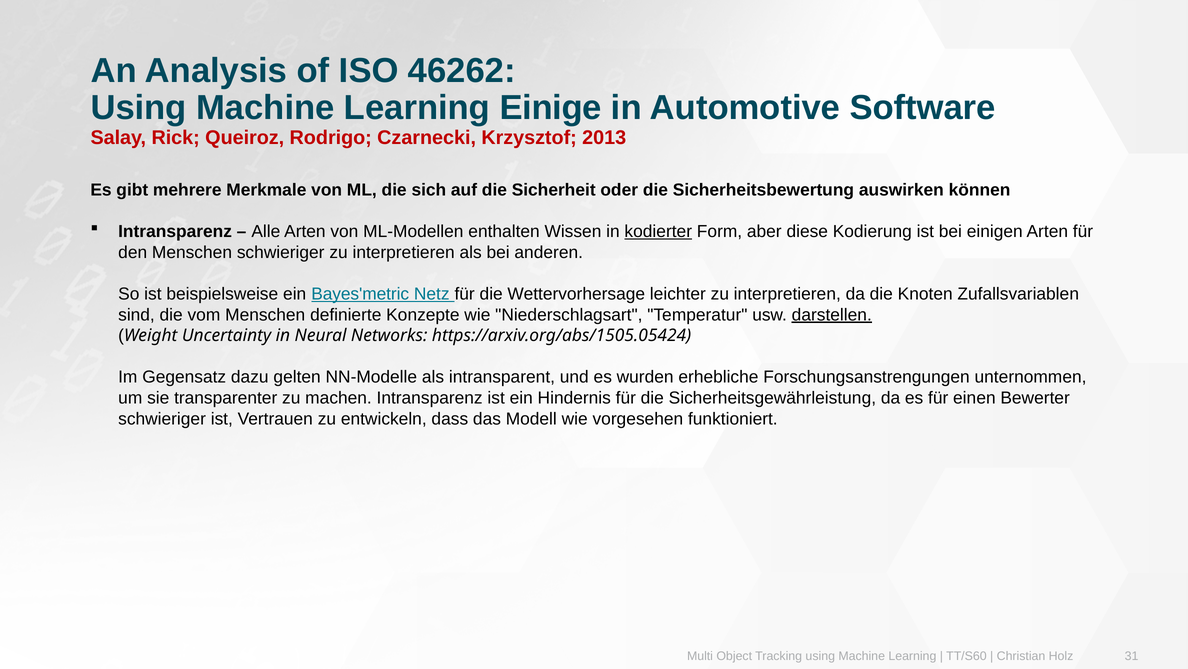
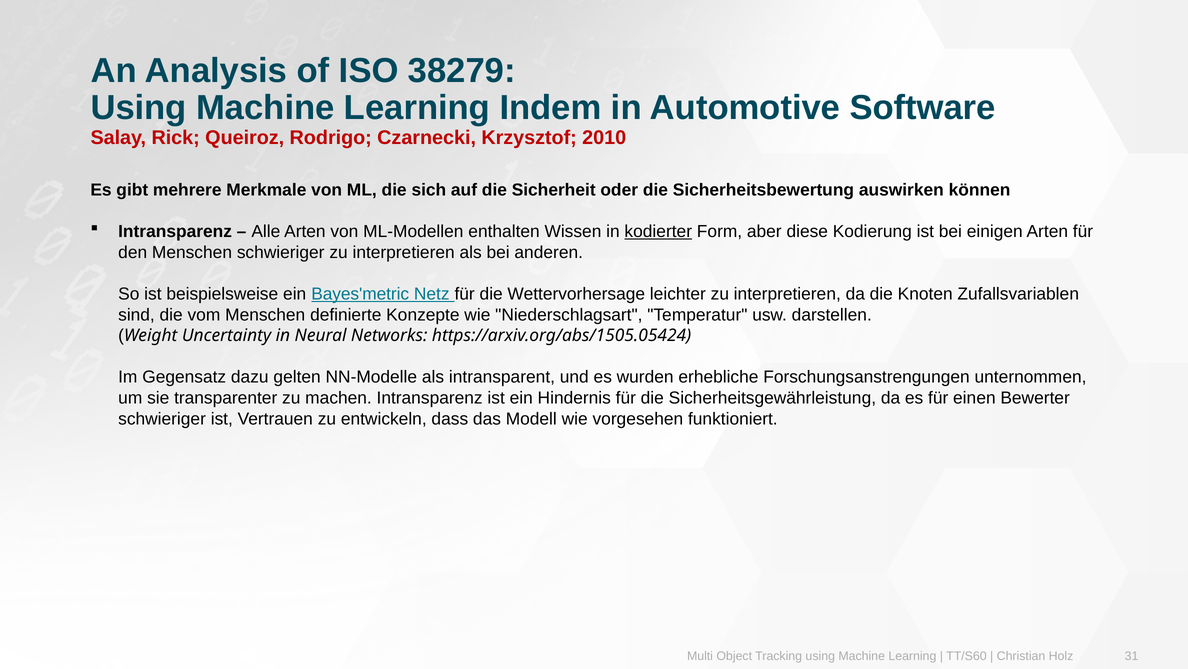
46262: 46262 -> 38279 (462, 71)
Einige: Einige -> Indem (550, 108)
2013: 2013 -> 2010 (604, 137)
darstellen underline: present -> none (832, 314)
